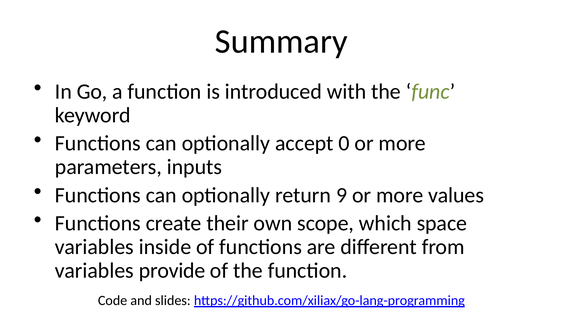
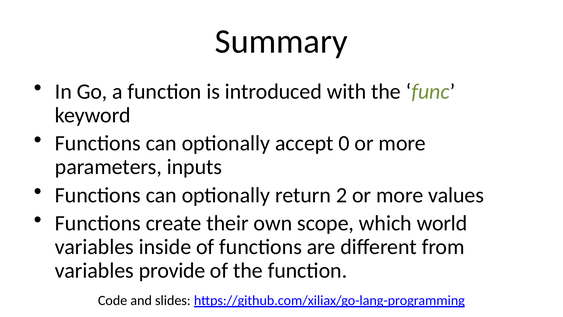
9: 9 -> 2 (342, 195)
space: space -> world (442, 223)
